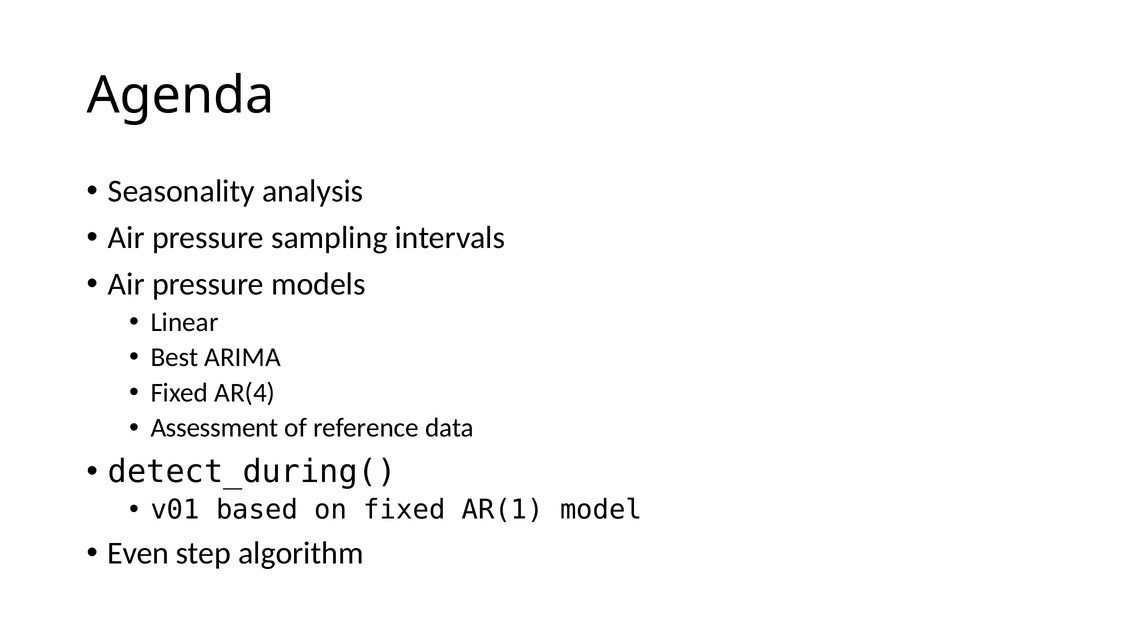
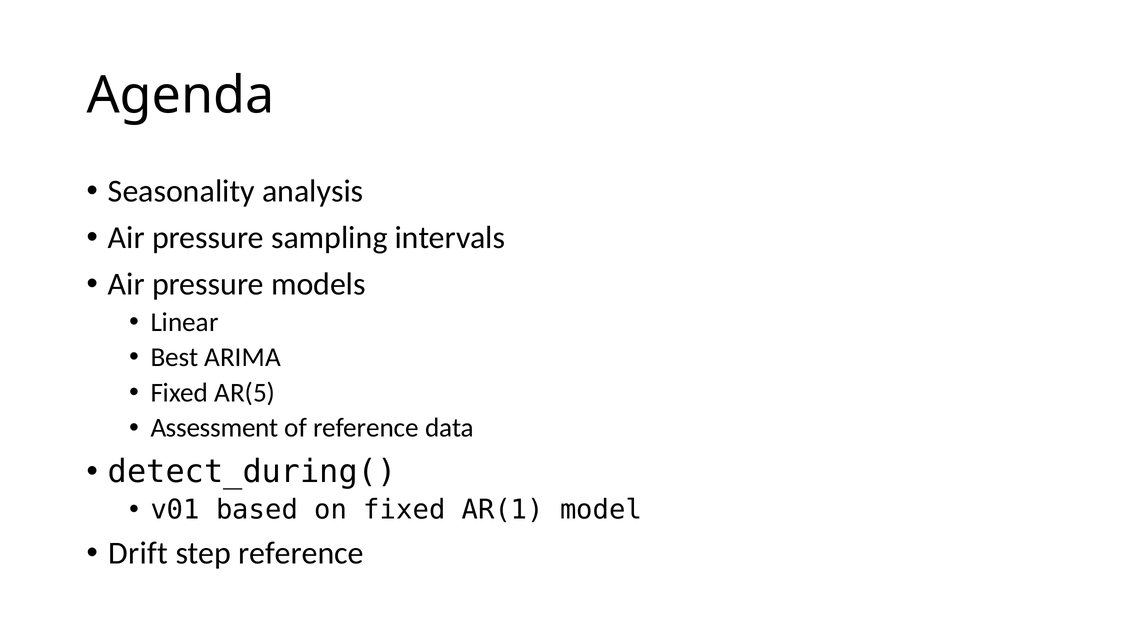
AR(4: AR(4 -> AR(5 (245, 393)
Even: Even -> Drift (138, 553)
step algorithm: algorithm -> reference (301, 553)
